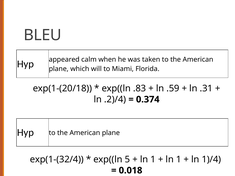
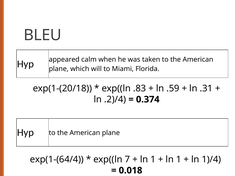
exp(1-(32/4: exp(1-(32/4 -> exp(1-(64/4 (57, 160)
5: 5 -> 7 (127, 160)
